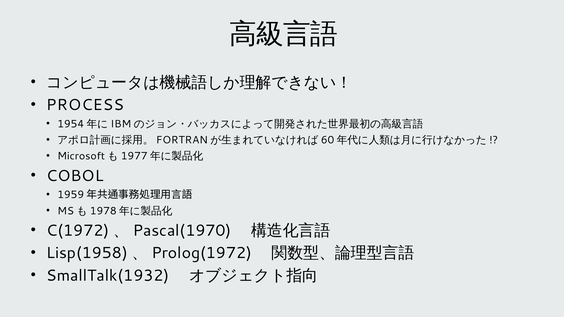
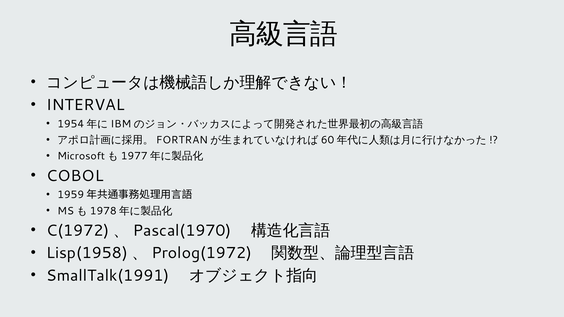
PROCESS: PROCESS -> INTERVAL (85, 105)
SmallTalk(1932: SmallTalk(1932 -> SmallTalk(1991 (108, 276)
